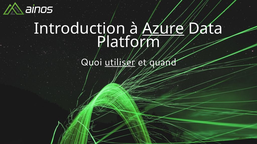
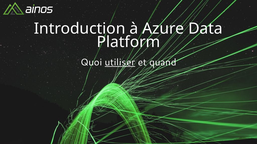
Azure underline: present -> none (163, 29)
